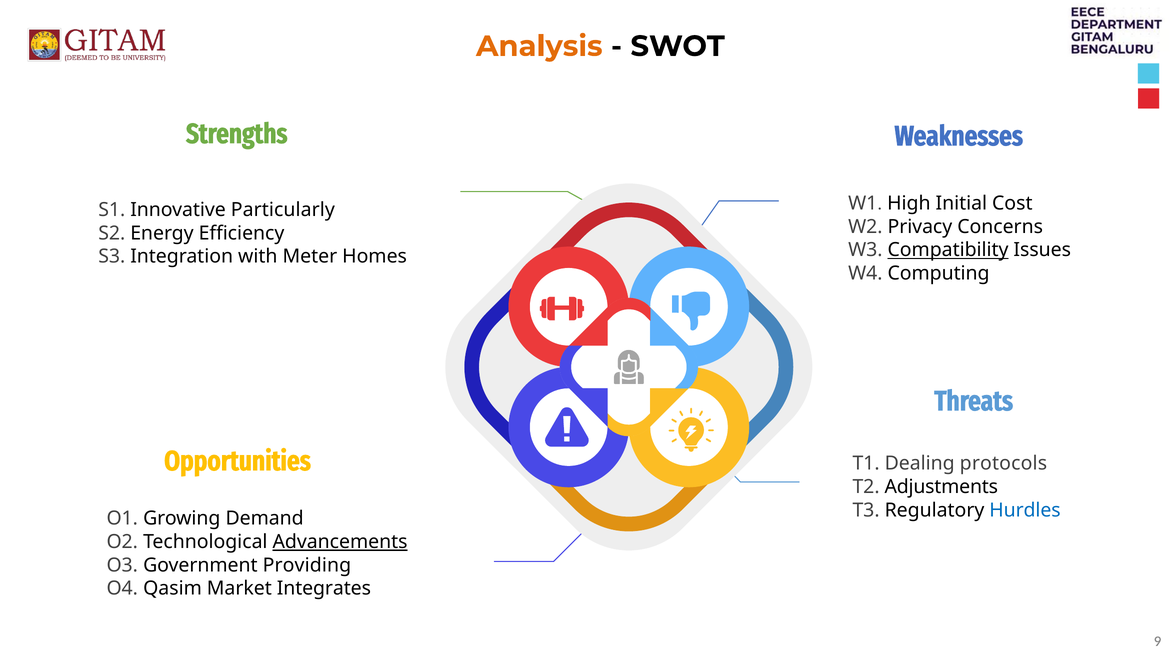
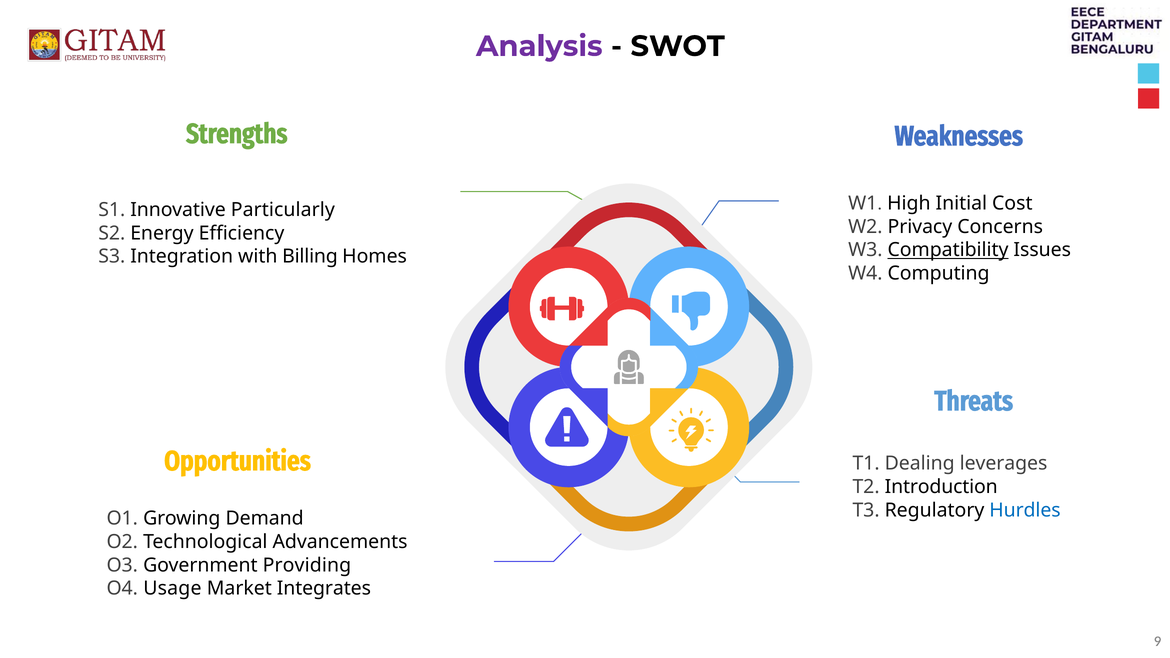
Analysis colour: orange -> purple (539, 46)
Meter: Meter -> Billing (310, 257)
protocols: protocols -> leverages (1004, 464)
Adjustments: Adjustments -> Introduction (941, 487)
Advancements underline: present -> none (340, 542)
Qasim: Qasim -> Usage (172, 589)
